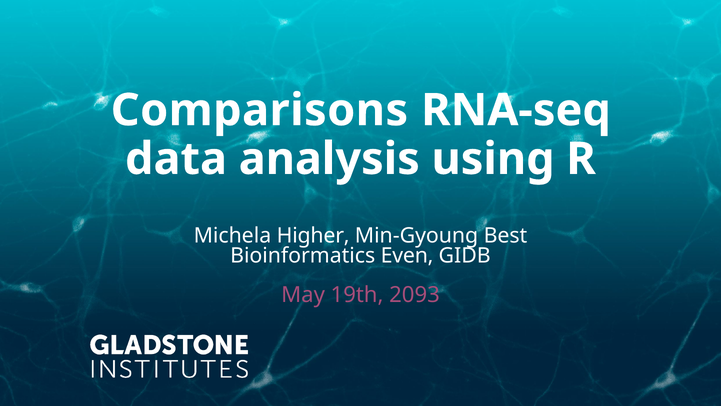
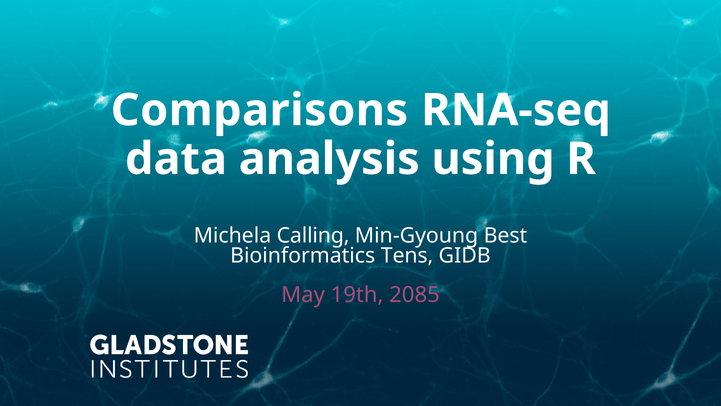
Higher: Higher -> Calling (313, 236)
Even: Even -> Tens (407, 256)
2093: 2093 -> 2085 (415, 295)
